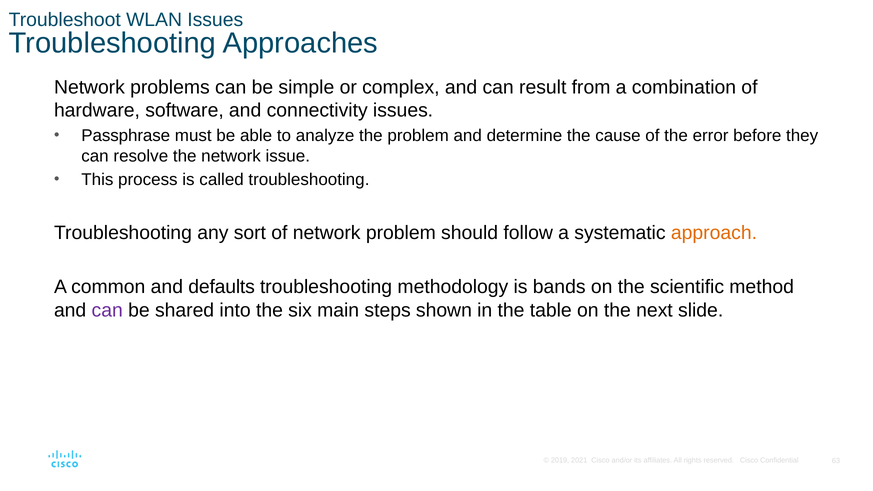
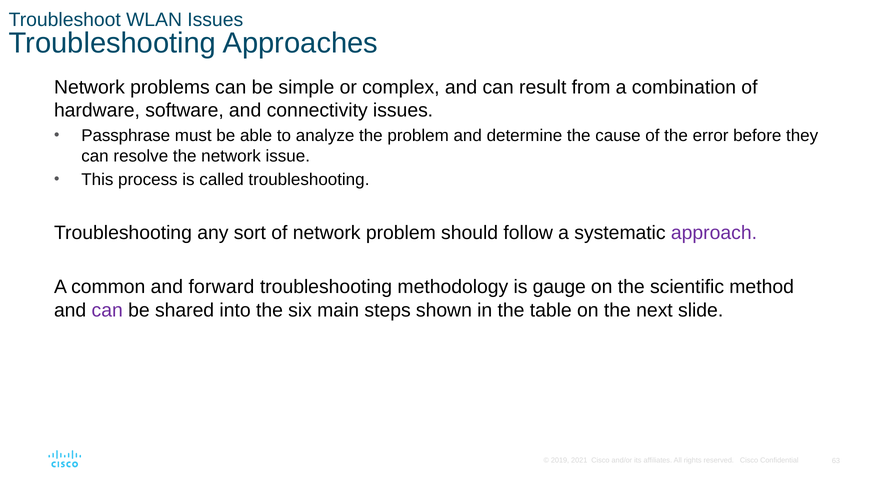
approach colour: orange -> purple (714, 233)
defaults: defaults -> forward (221, 287)
bands: bands -> gauge (559, 287)
